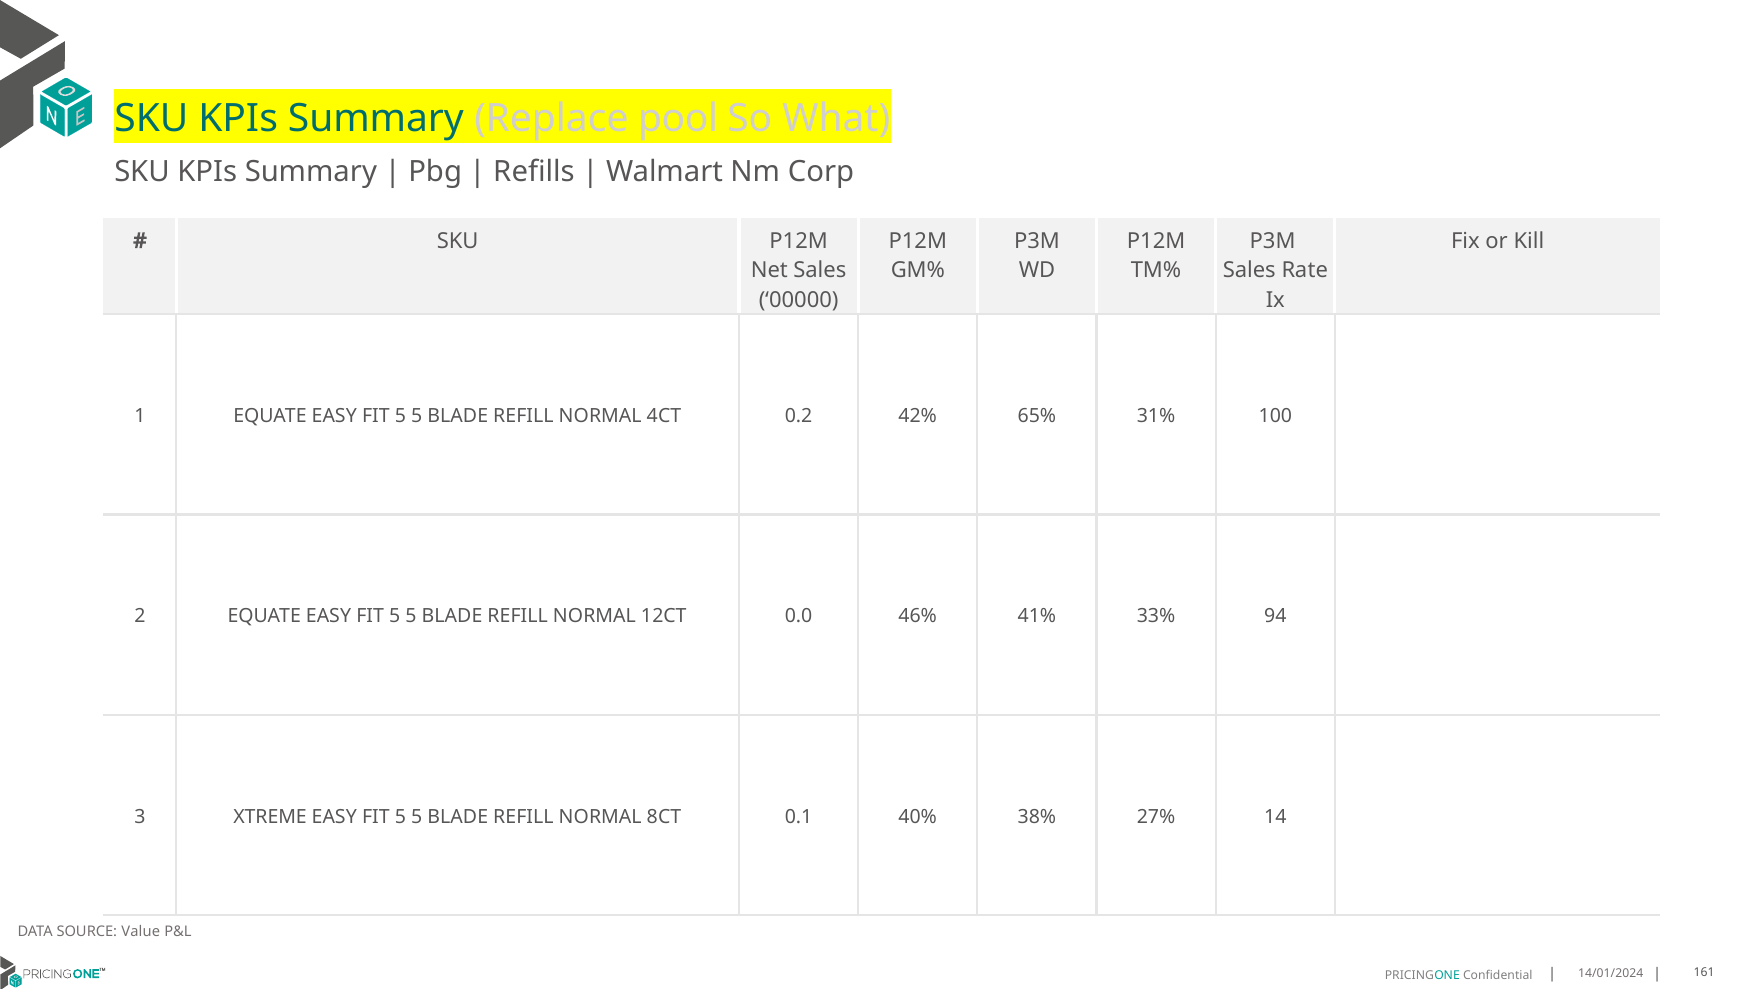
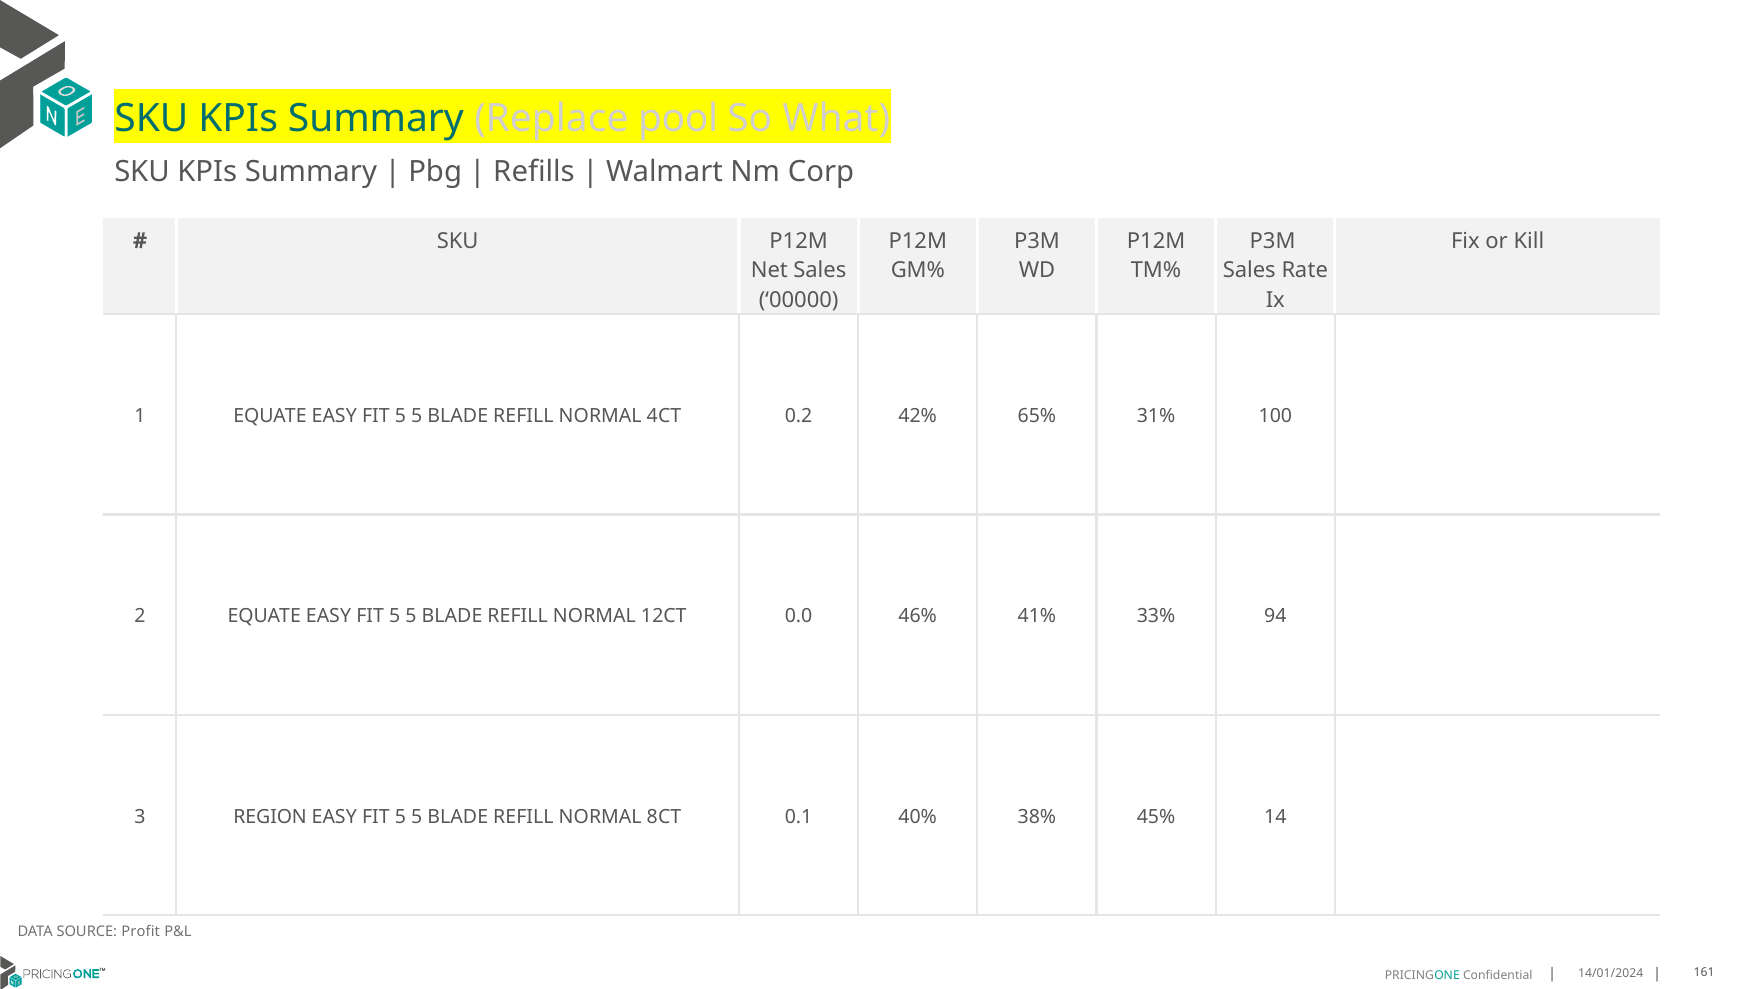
XTREME: XTREME -> REGION (270, 816)
27%: 27% -> 45% (1156, 816)
Value: Value -> Profit (141, 931)
